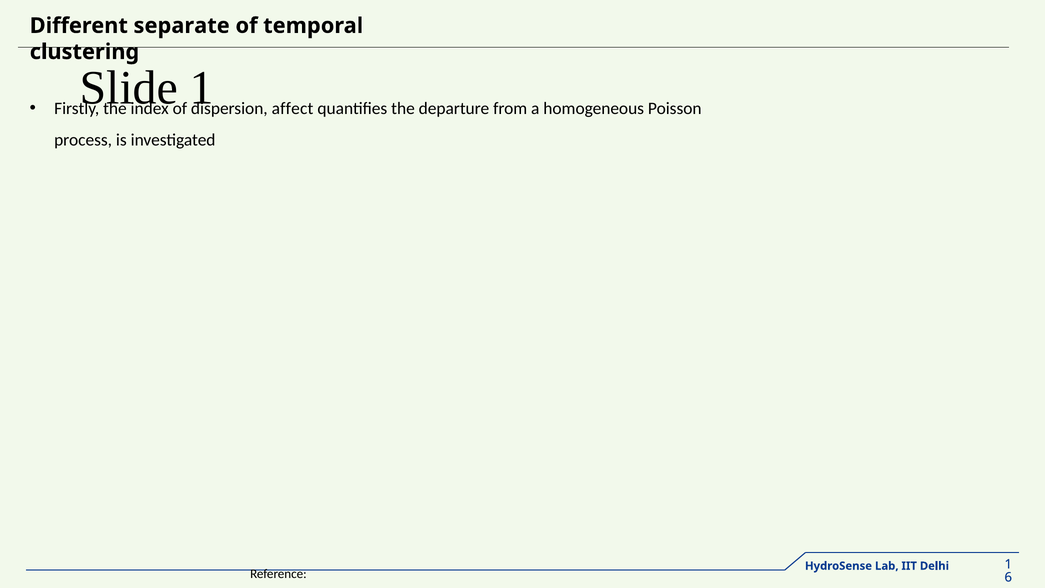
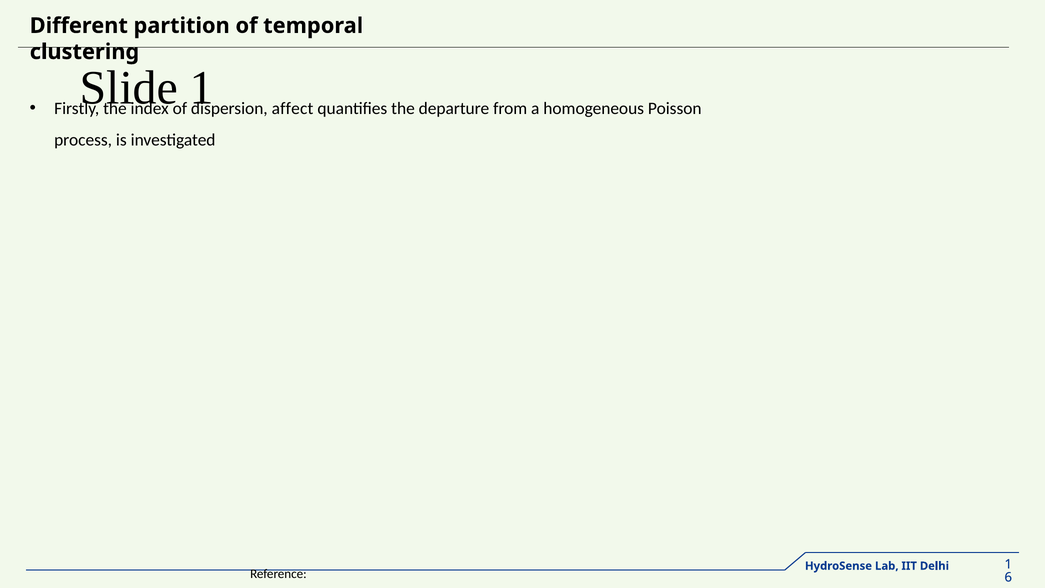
separate: separate -> partition (182, 26)
